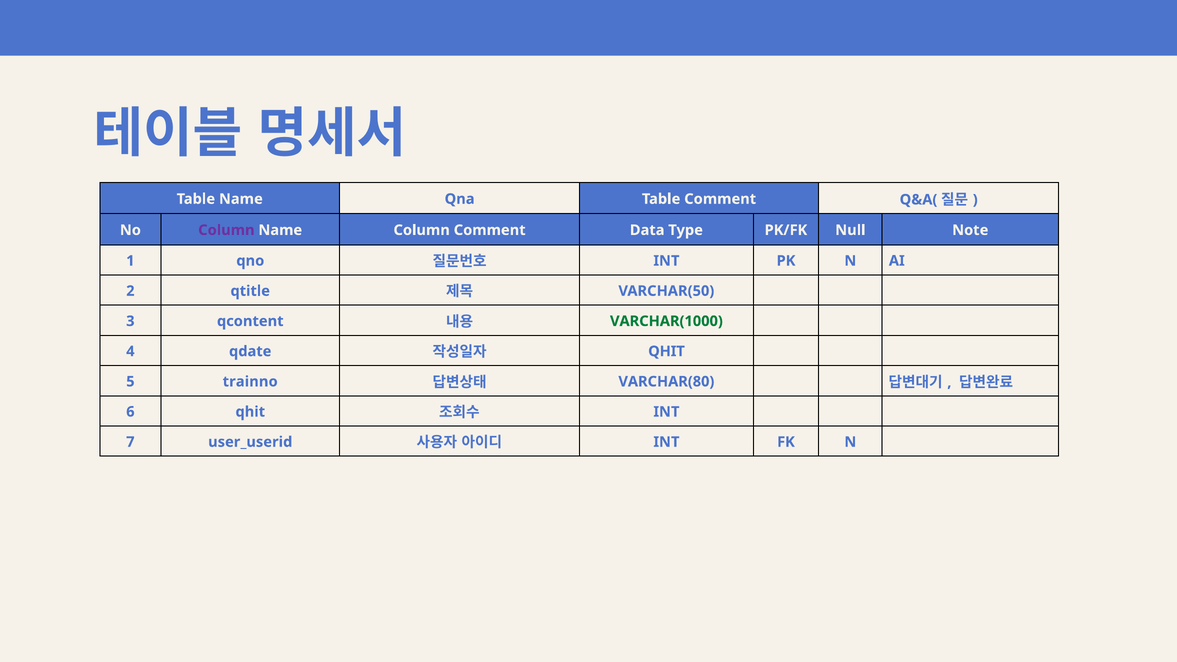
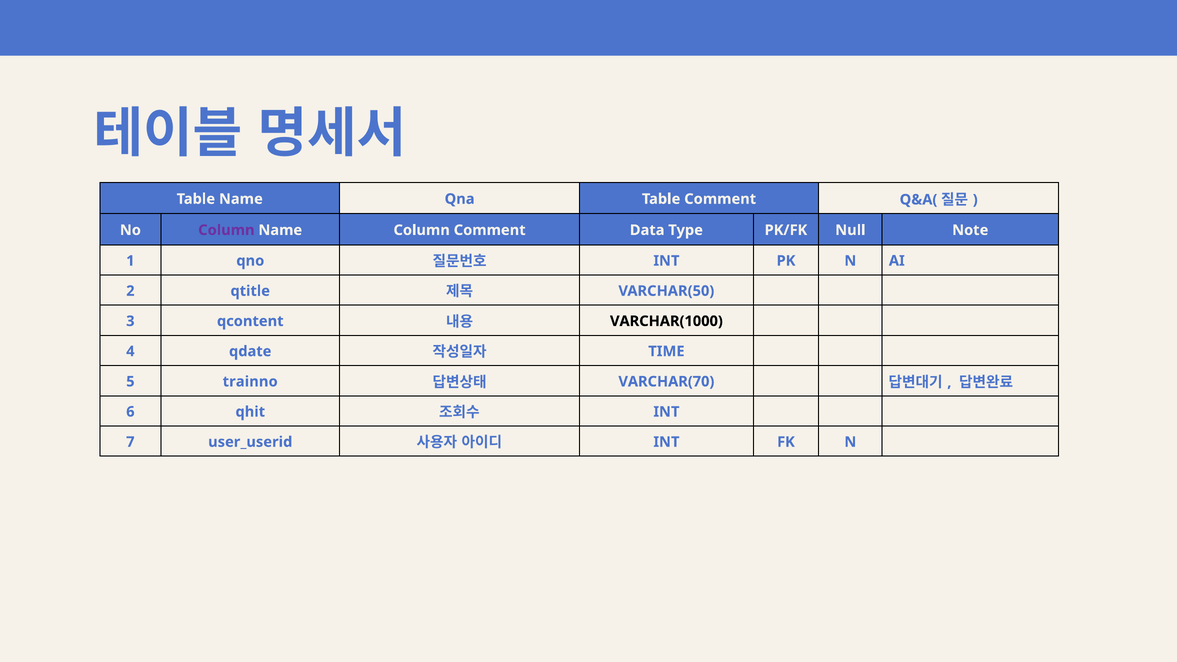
VARCHAR(1000 colour: green -> black (666, 321)
QHIT: QHIT -> TIME (666, 351)
VARCHAR(80: VARCHAR(80 -> VARCHAR(70 (666, 382)
